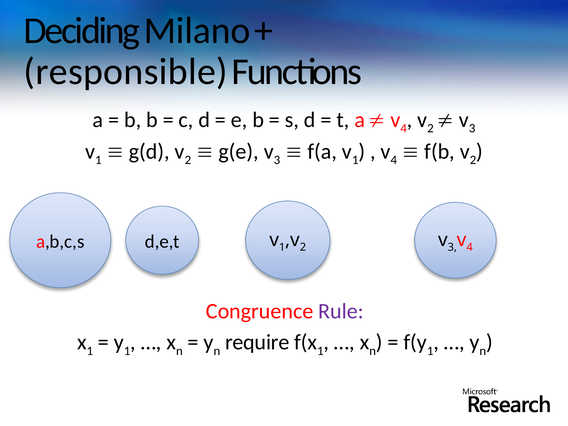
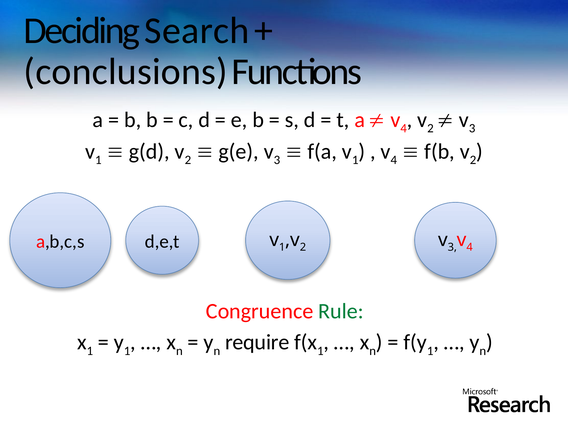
Milano: Milano -> Search (197, 31)
responsible: responsible -> conclusions (126, 72)
Rule colour: purple -> green (341, 311)
